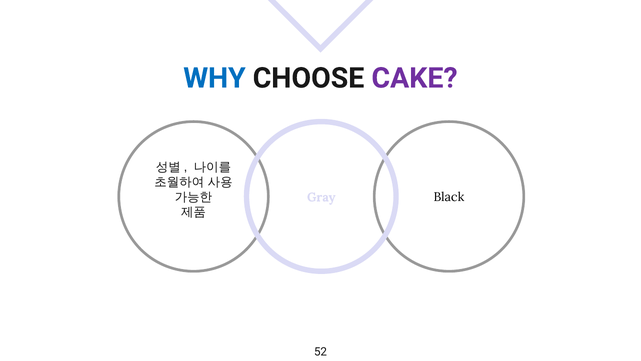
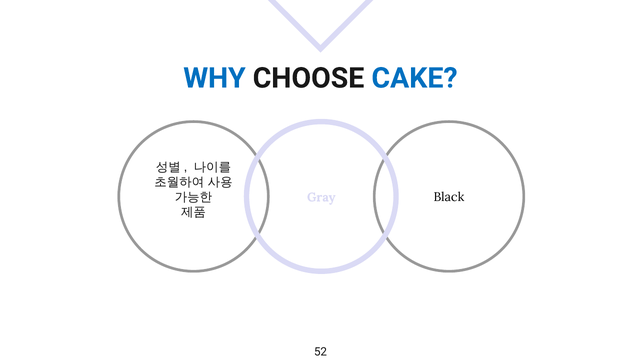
CAKE colour: purple -> blue (415, 78)
